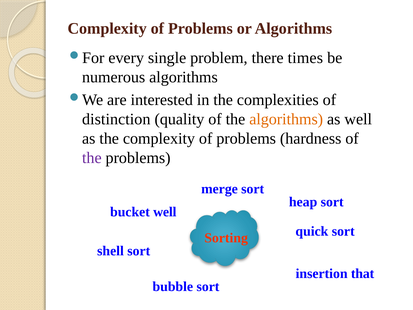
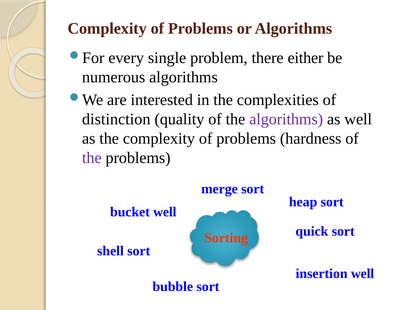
times: times -> either (305, 58)
algorithms colour: orange -> purple (286, 119)
insertion that: that -> well (363, 273)
